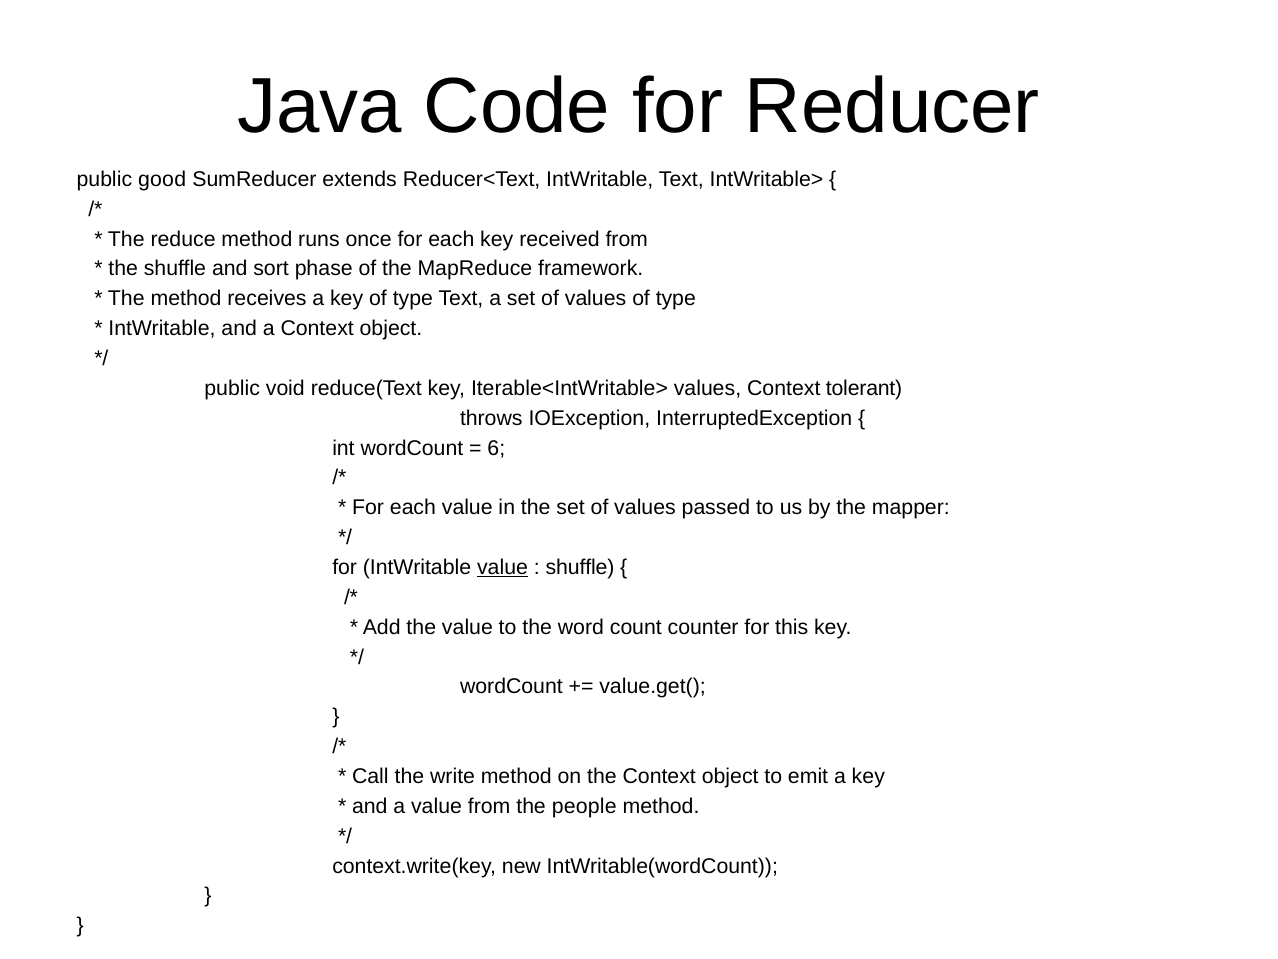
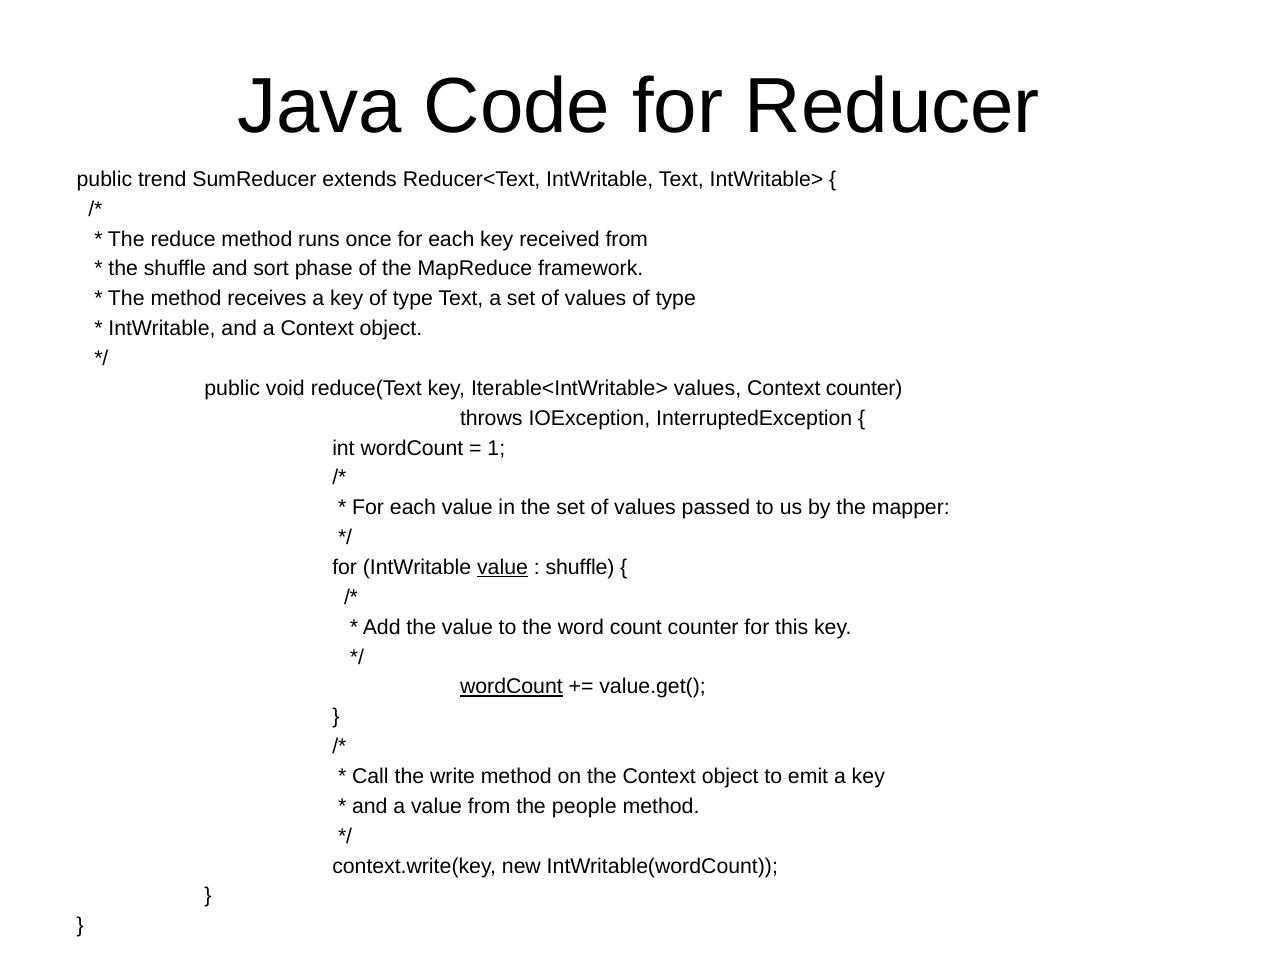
good: good -> trend (162, 179)
Context tolerant: tolerant -> counter (864, 388)
6: 6 -> 1 (496, 448)
wordCount underline: none -> present (511, 687)
